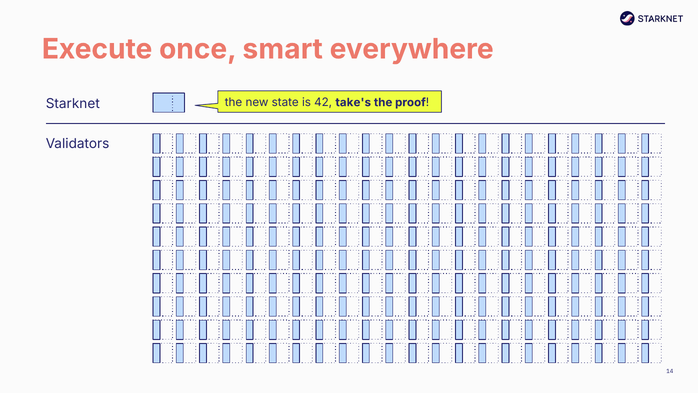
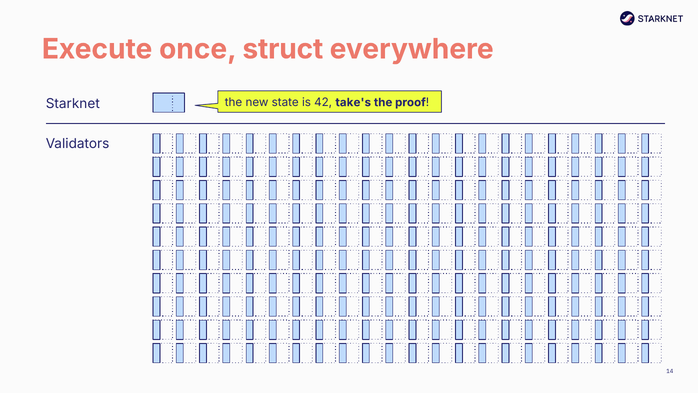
smart: smart -> struct (283, 49)
